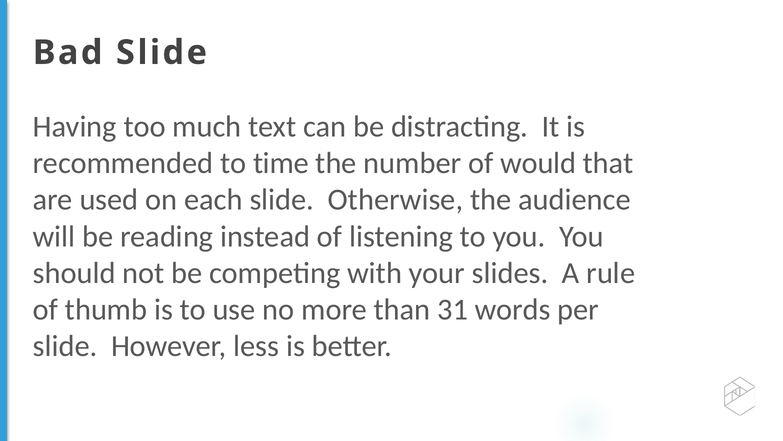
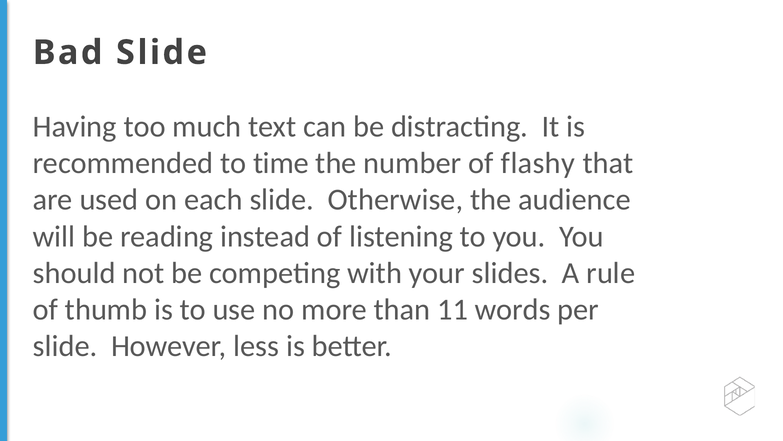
would: would -> flashy (538, 163)
31: 31 -> 11 (453, 309)
